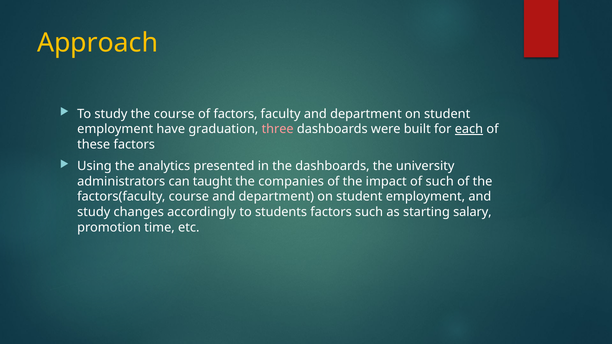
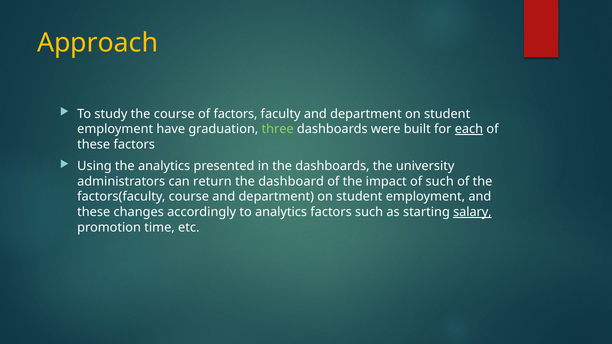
three colour: pink -> light green (278, 129)
taught: taught -> return (212, 182)
companies: companies -> dashboard (291, 182)
study: study -> these (94, 212)
to students: students -> analytics (281, 212)
salary underline: none -> present (472, 212)
